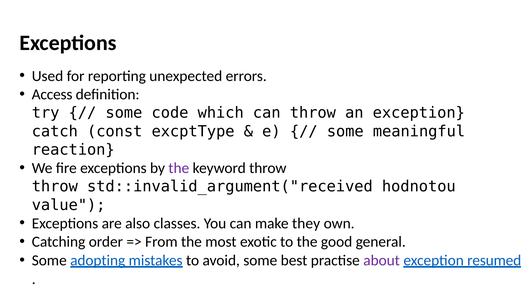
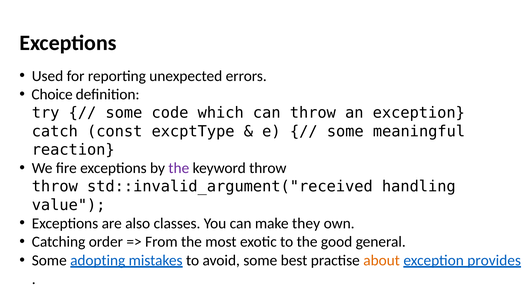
Access: Access -> Choice (52, 94)
hodnotou: hodnotou -> handling (419, 186)
about colour: purple -> orange (382, 260)
resumed: resumed -> provides (494, 260)
